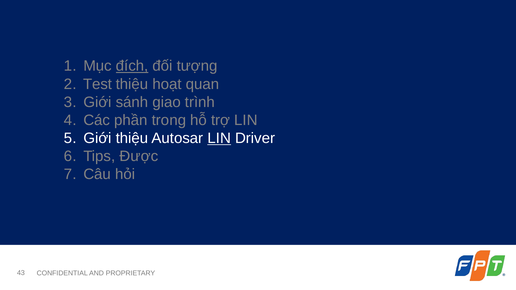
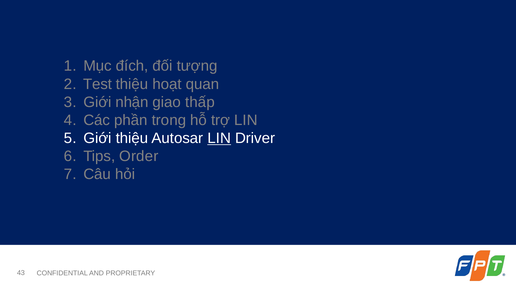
đích underline: present -> none (132, 66)
sánh: sánh -> nhận (132, 102)
trình: trình -> thấp (200, 102)
Được: Được -> Order (139, 156)
